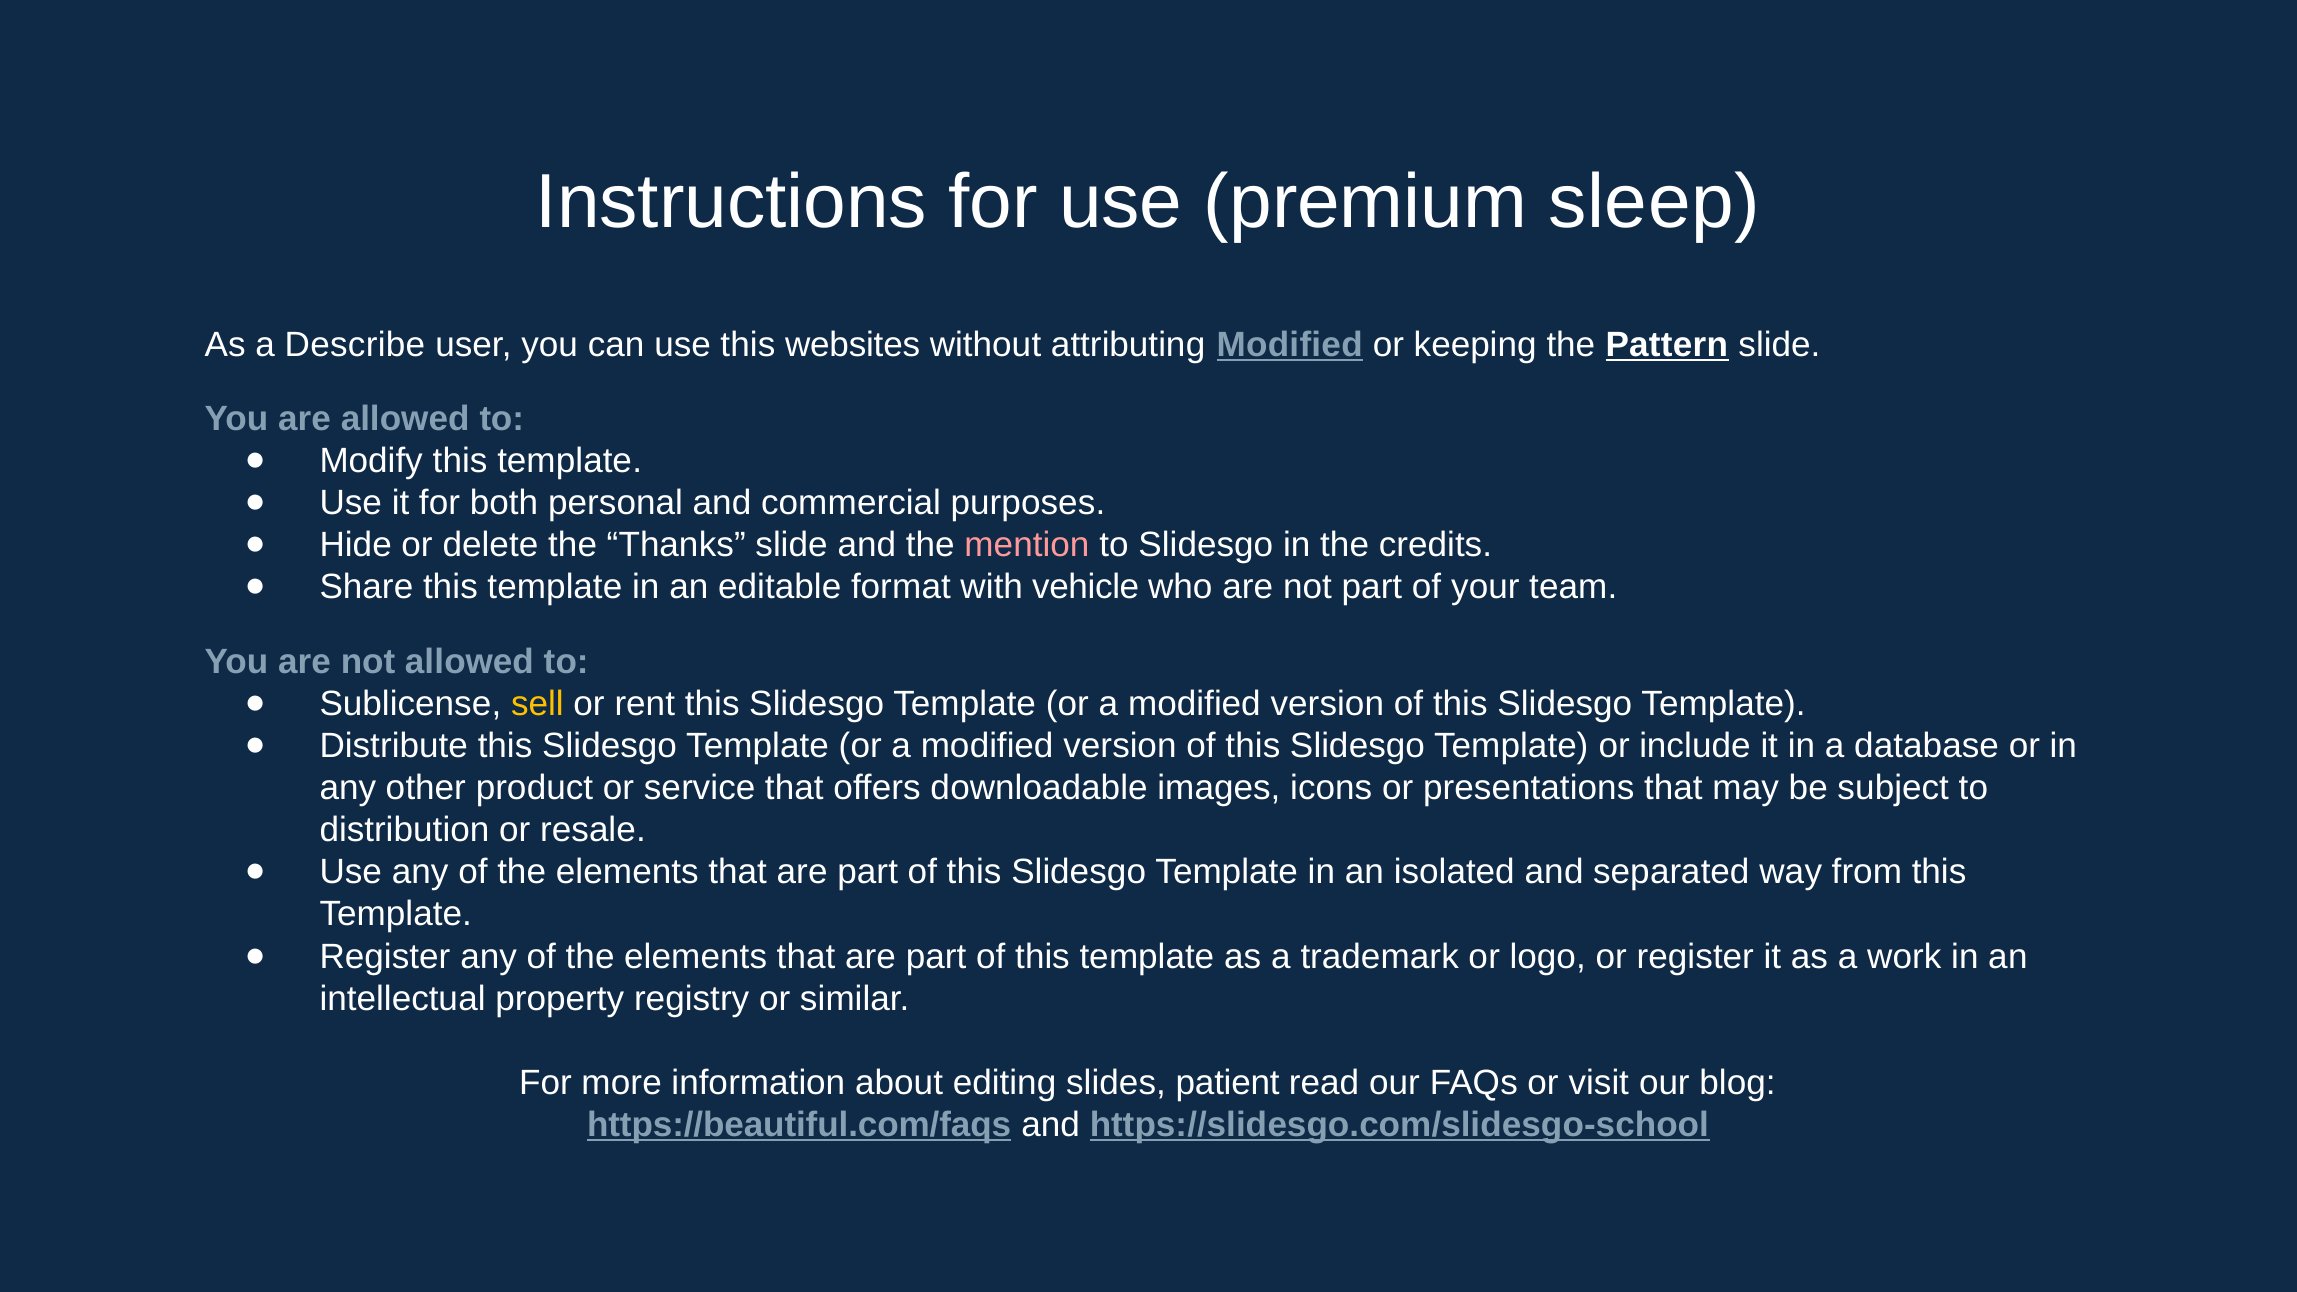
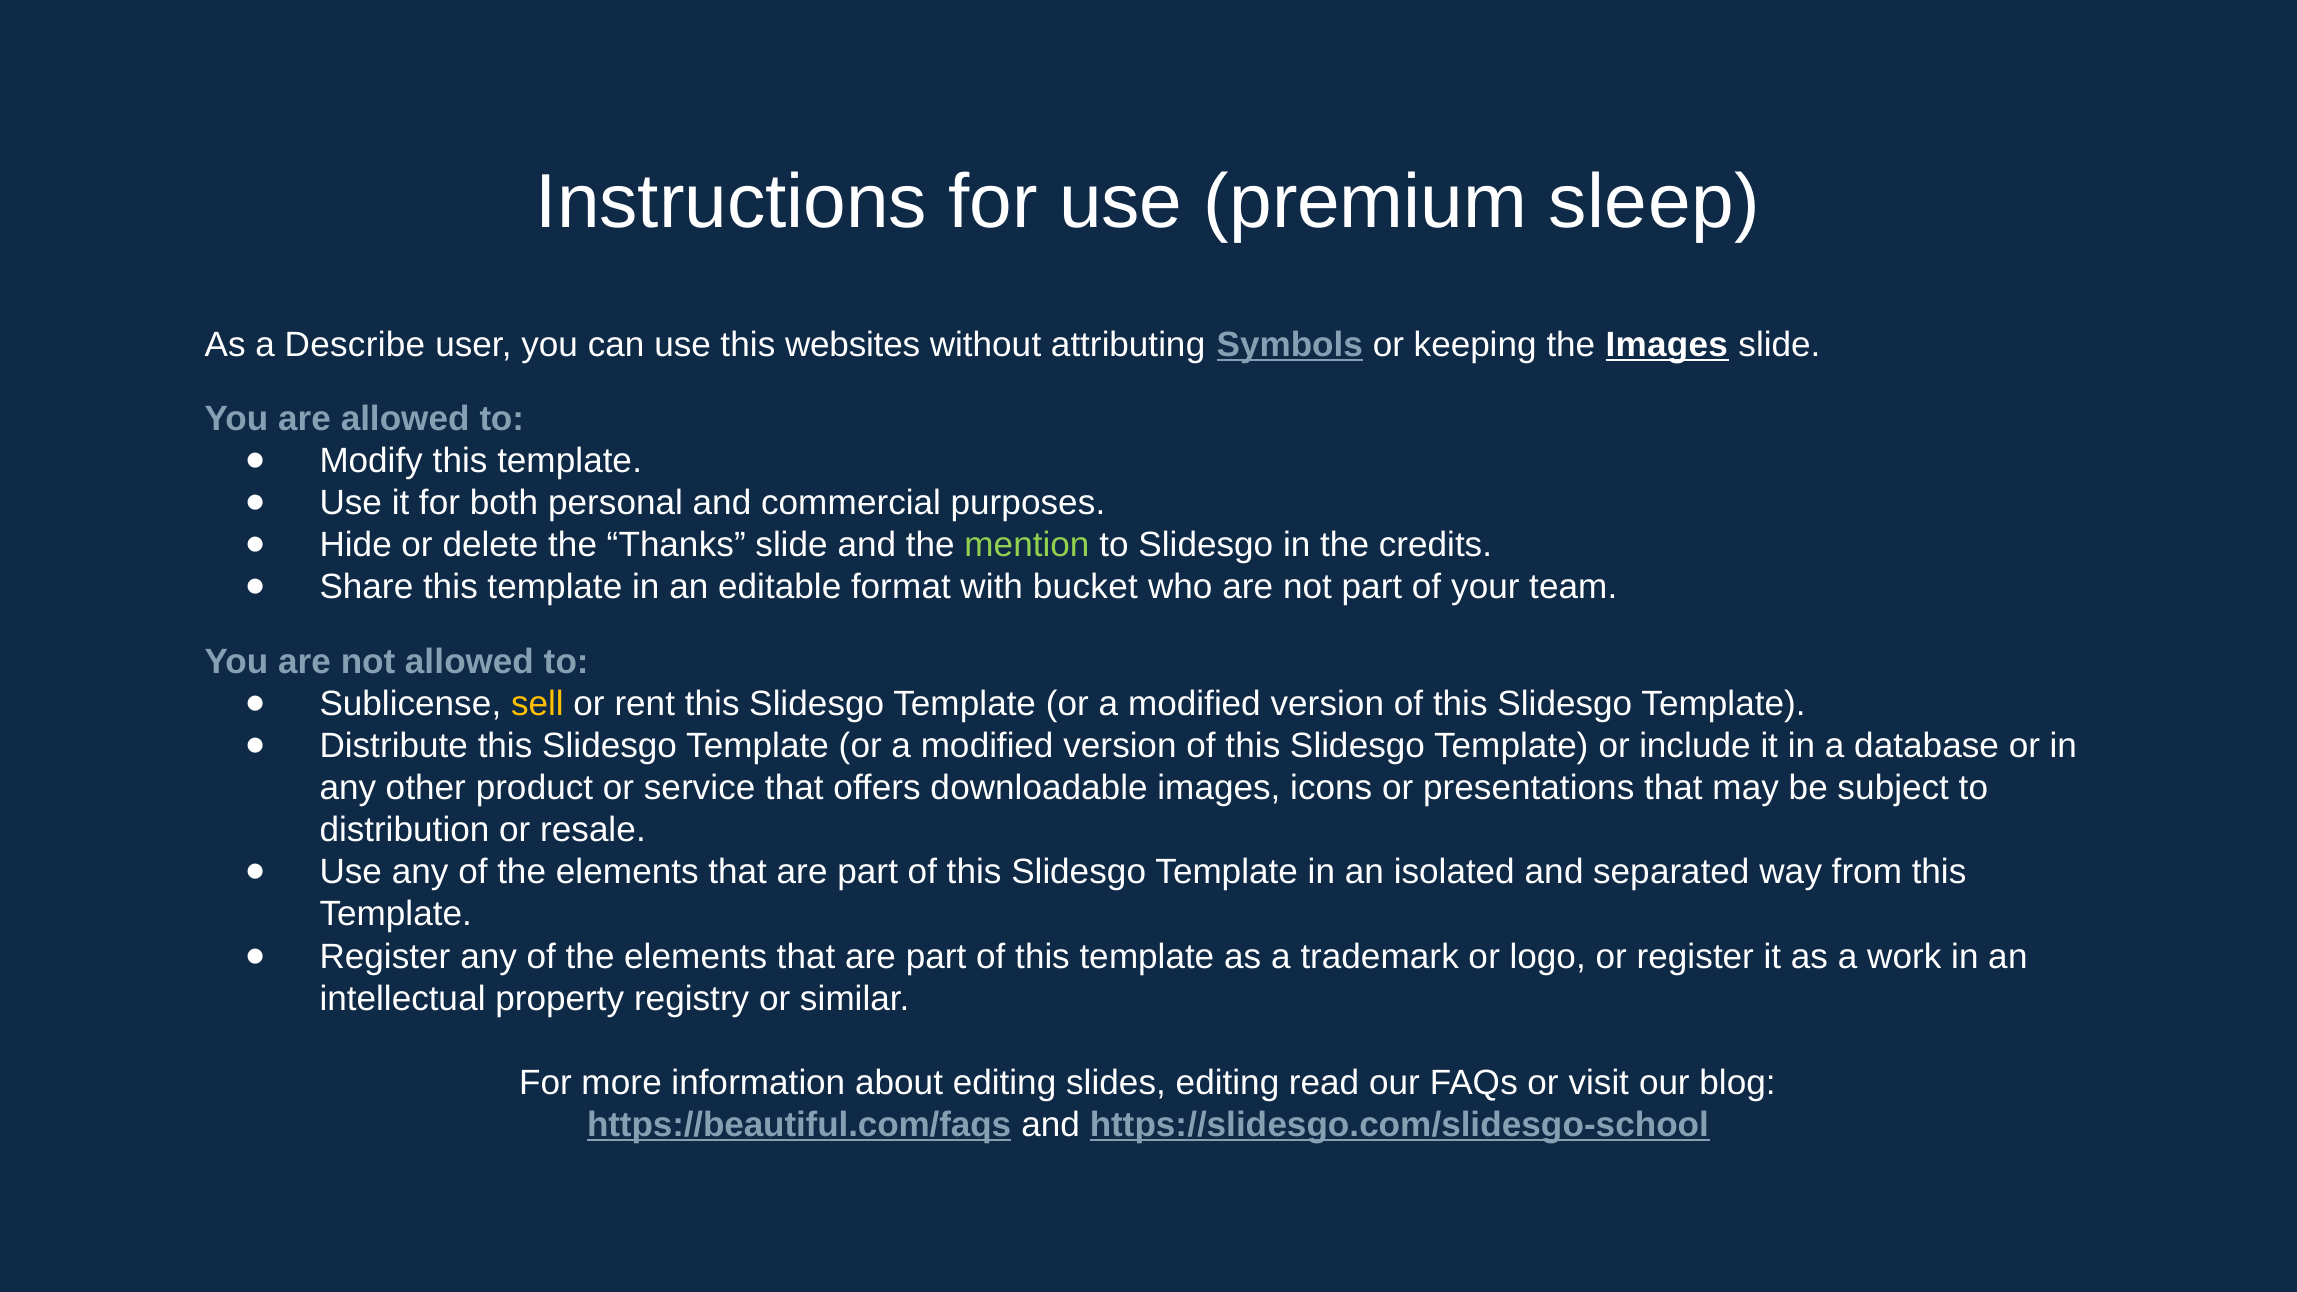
attributing Modified: Modified -> Symbols (1290, 345)
the Pattern: Pattern -> Images (1667, 345)
mention colour: pink -> light green (1027, 545)
vehicle: vehicle -> bucket (1085, 587)
slides patient: patient -> editing (1227, 1083)
